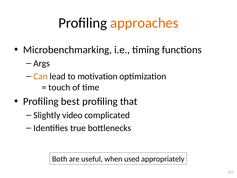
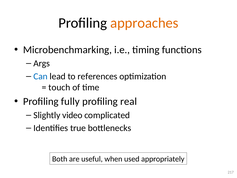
Can colour: orange -> blue (41, 76)
motivation: motivation -> references (97, 76)
best: best -> fully (70, 101)
that: that -> real (129, 101)
